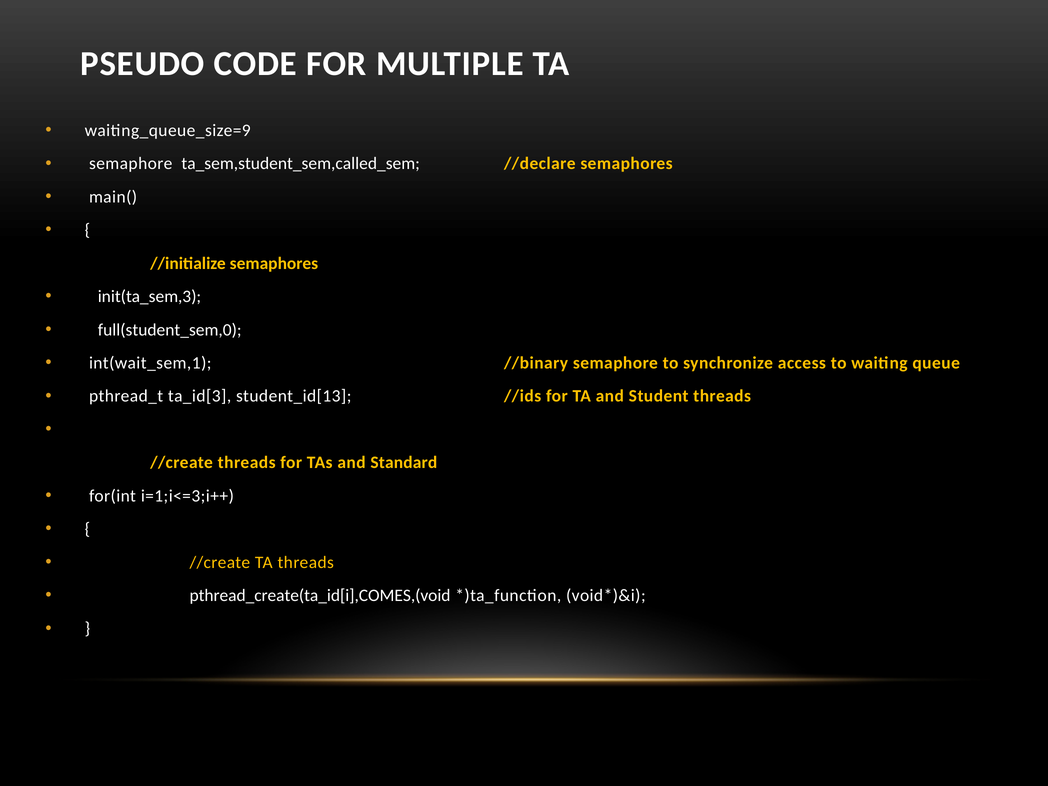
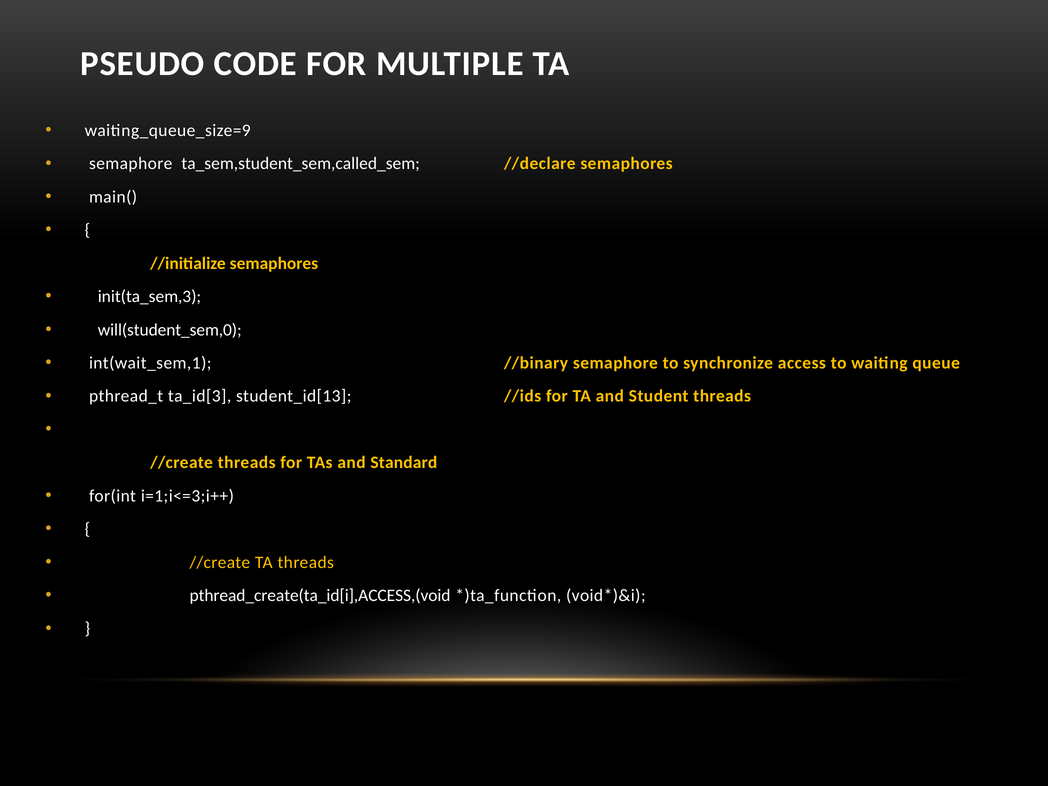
full(student_sem,0: full(student_sem,0 -> will(student_sem,0 (170, 330)
pthread_create(ta_id[i],COMES,(void: pthread_create(ta_id[i],COMES,(void -> pthread_create(ta_id[i],ACCESS,(void (320, 595)
